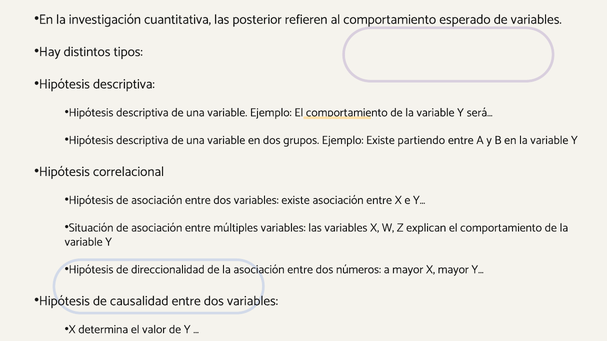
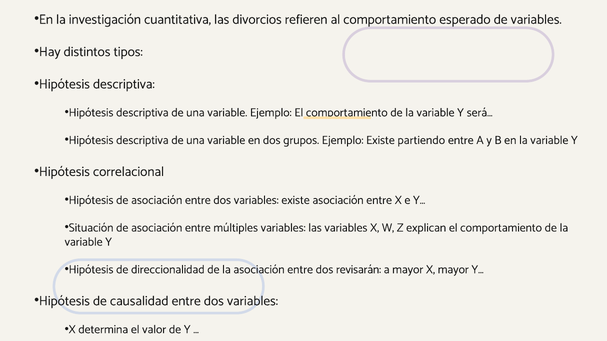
posterior: posterior -> divorcios (257, 19)
números: números -> revisarán (359, 270)
